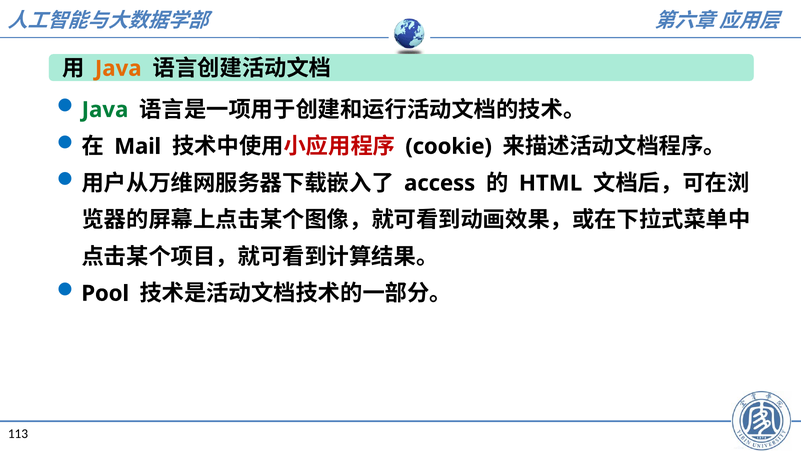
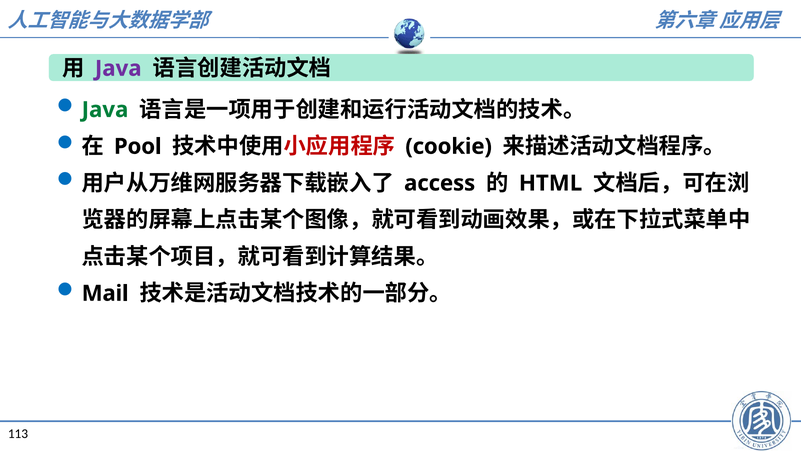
Java colour: orange -> purple (118, 68)
Mail: Mail -> Pool (138, 146)
Pool: Pool -> Mail (105, 293)
